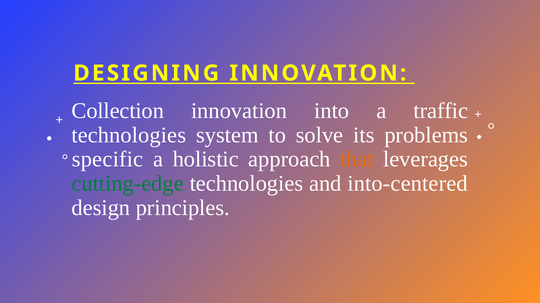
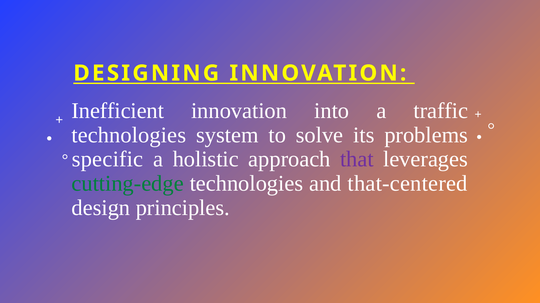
Collection: Collection -> Inefficient (118, 111)
that colour: orange -> purple (357, 160)
into-centered: into-centered -> that-centered (408, 184)
